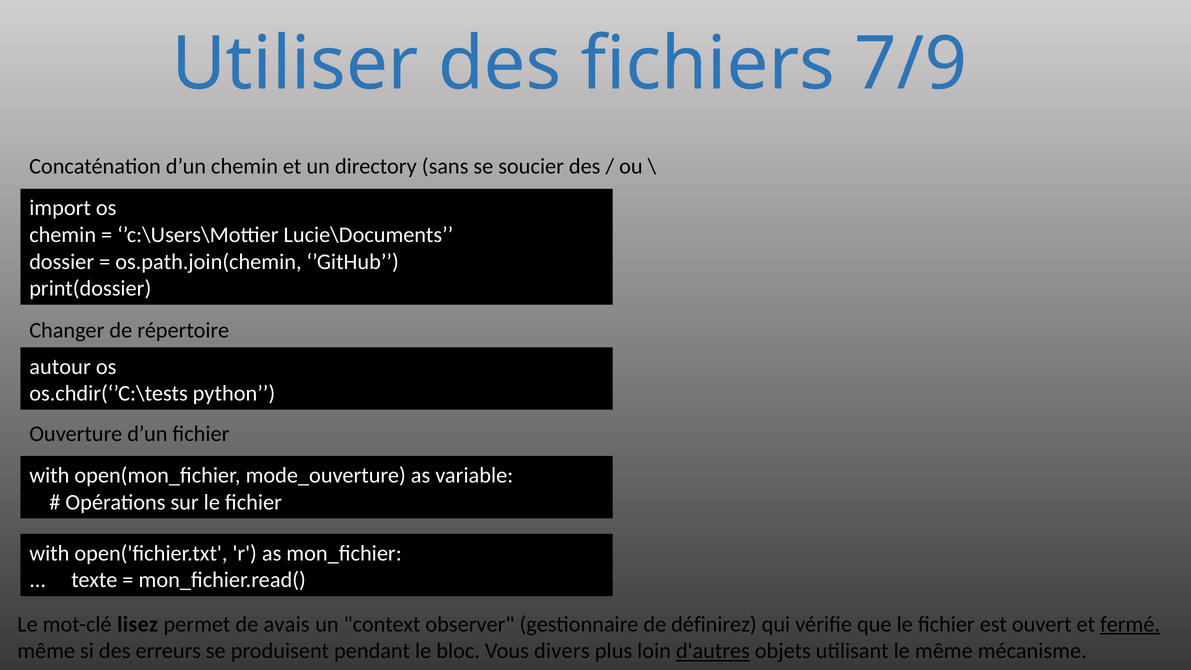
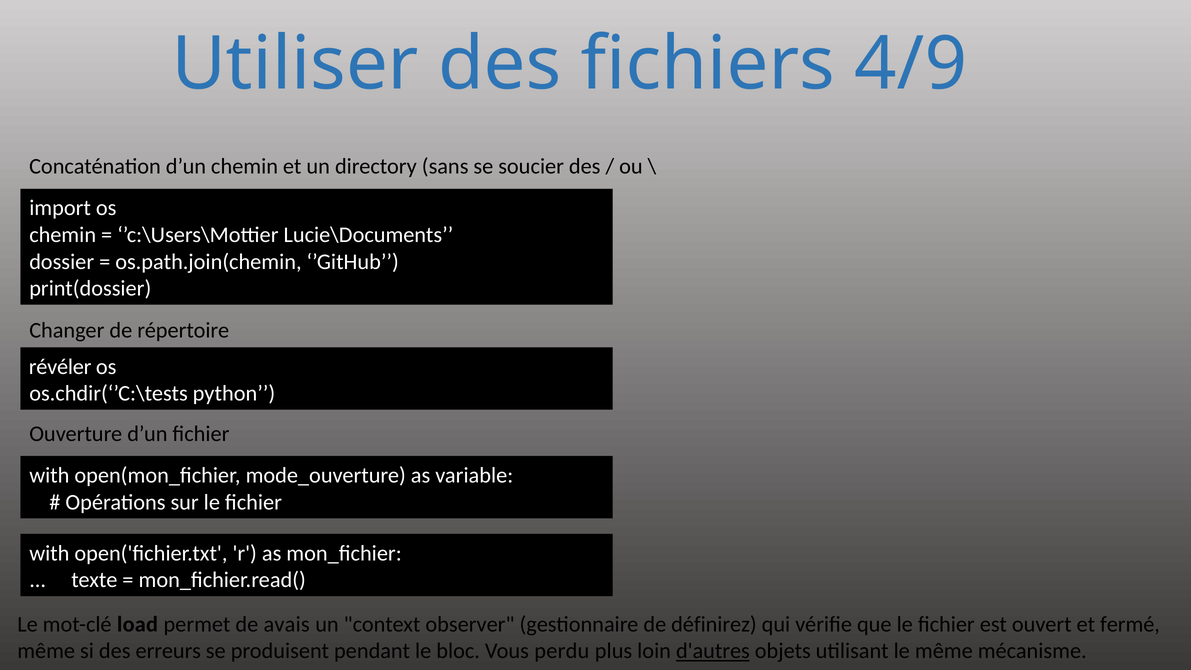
7/9: 7/9 -> 4/9 (911, 64)
autour: autour -> révéler (60, 367)
lisez: lisez -> load (137, 624)
fermé underline: present -> none (1130, 624)
divers: divers -> perdu (562, 651)
